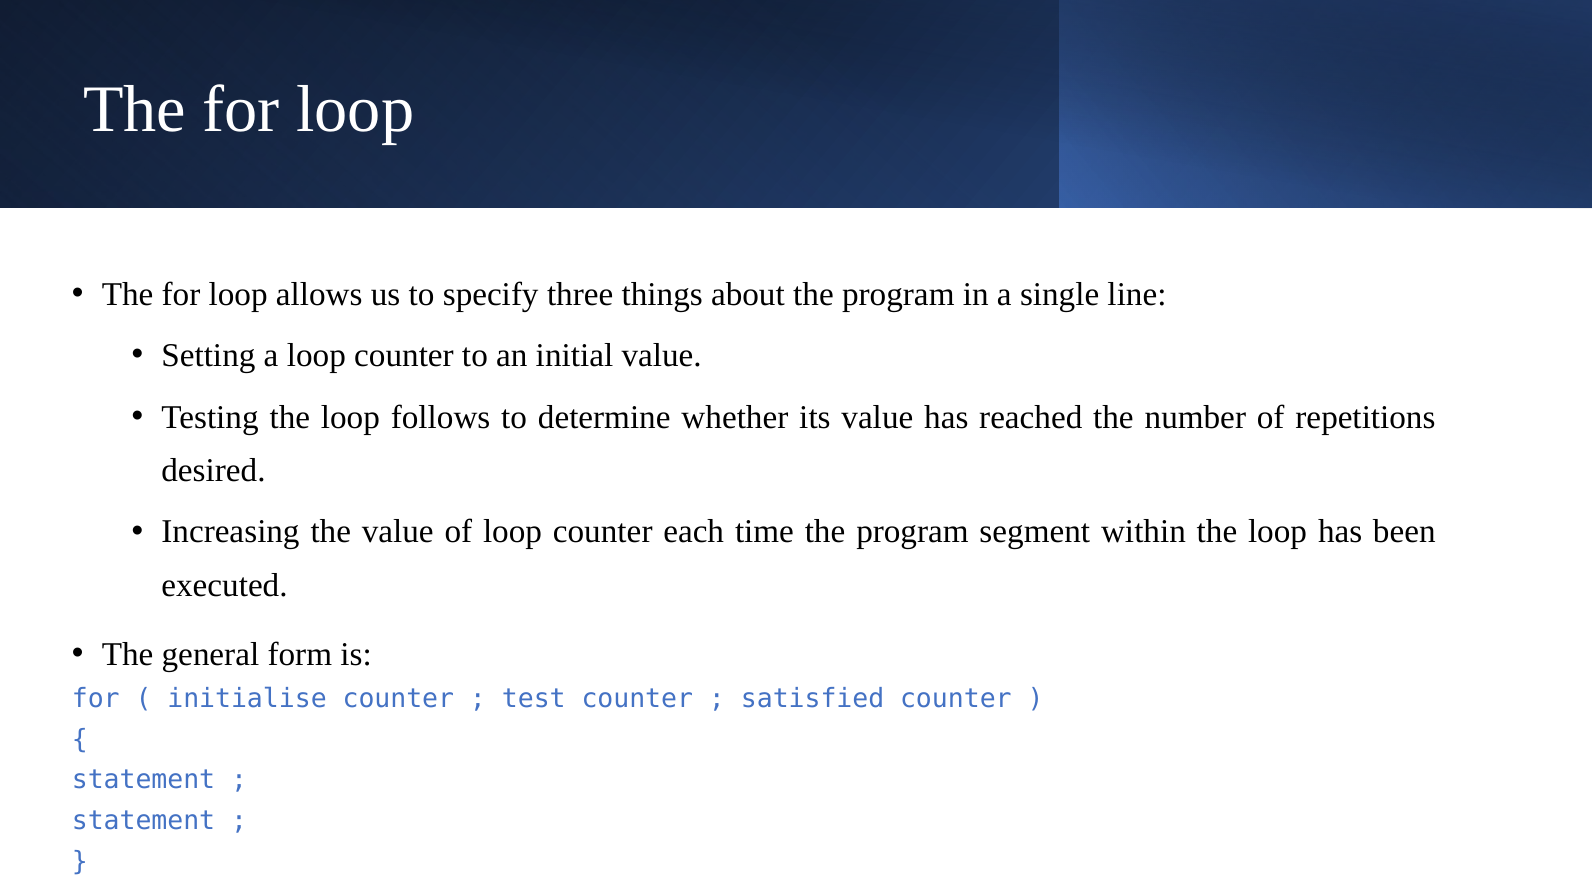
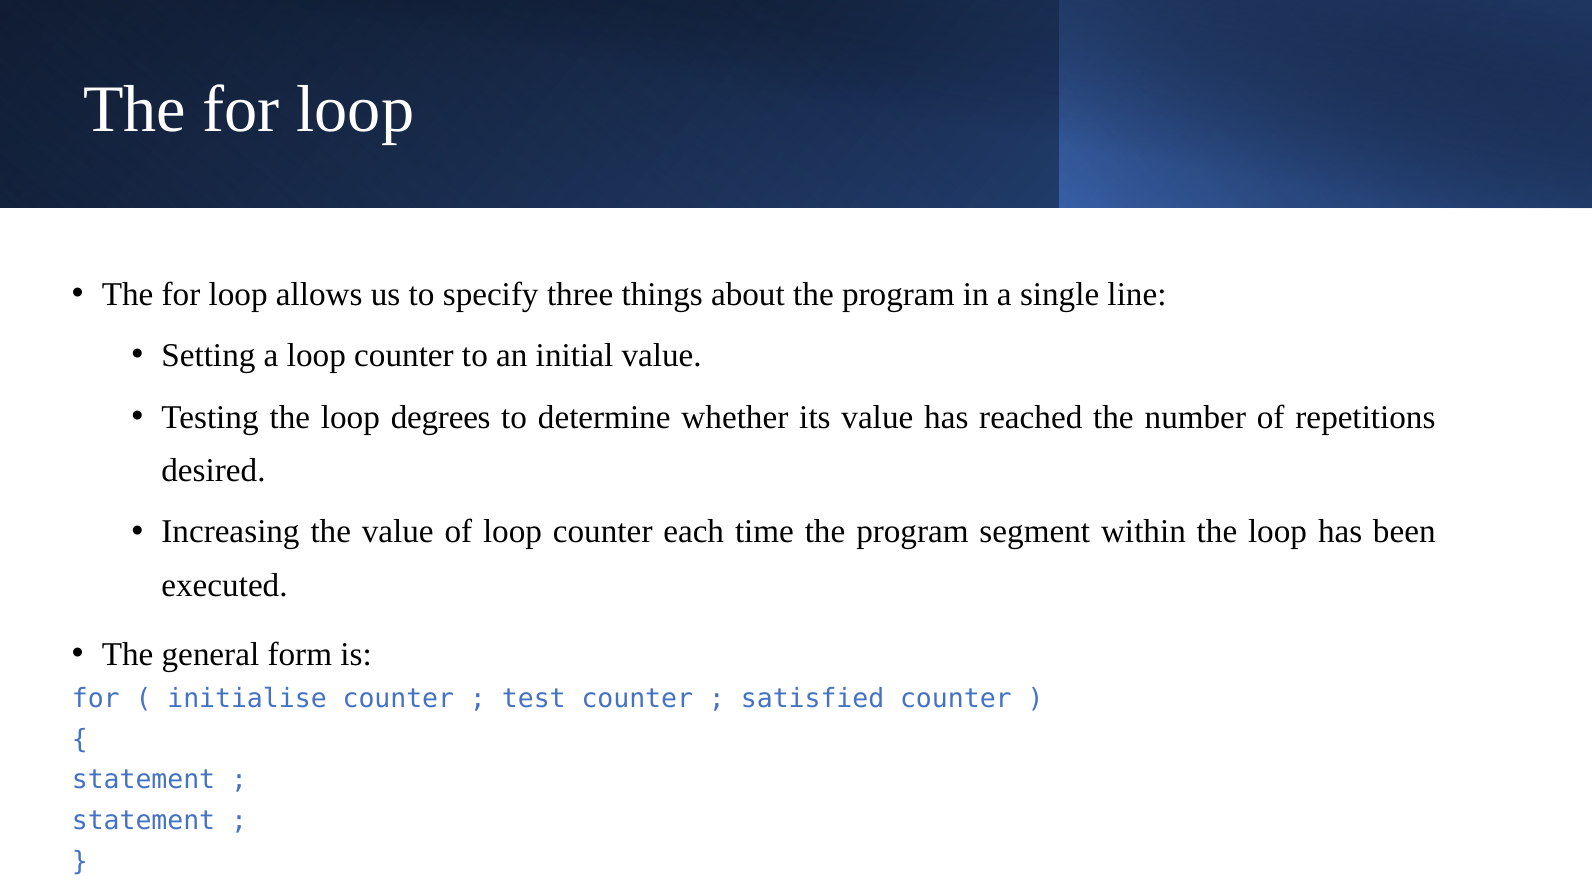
follows: follows -> degrees (441, 417)
